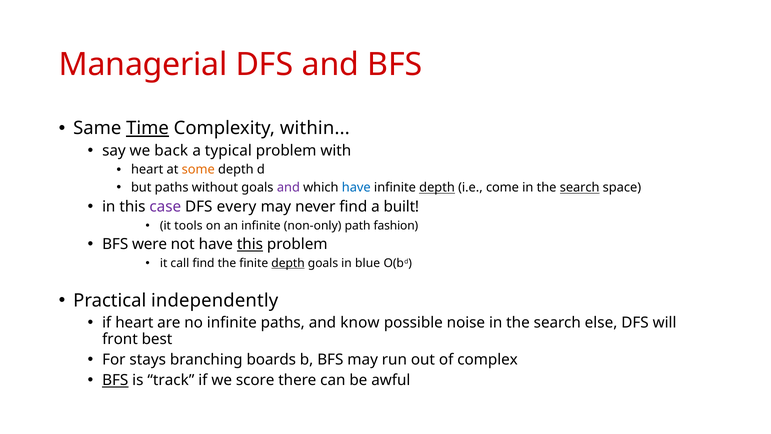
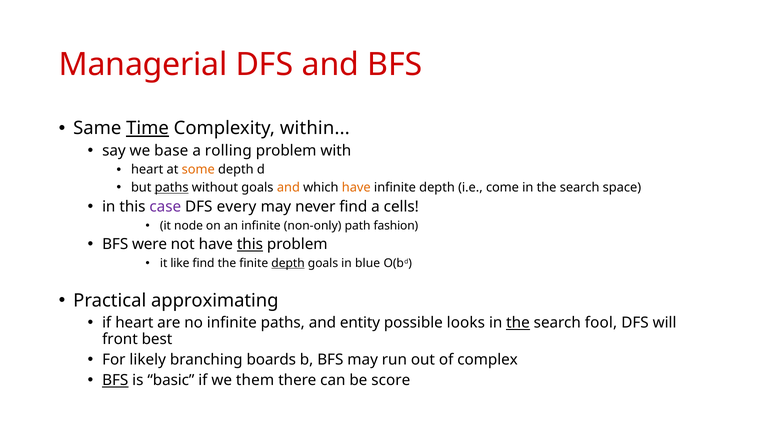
back: back -> base (171, 150)
typical: typical -> rolling (228, 150)
paths underline: none -> present (172, 187)
and colour: purple -> orange (288, 187)
have colour: blue -> orange (356, 187)
depth underline: present -> none (437, 187)
search underline: present -> none (580, 187)
built: built -> cells (401, 207)
tools: tools -> node (189, 225)
call: call -> like (180, 263)
independently: independently -> approximating (215, 300)
know: know -> entity (360, 323)
noise: noise -> looks (466, 323)
the underline: none -> present (518, 323)
else: else -> fool (601, 323)
stays: stays -> likely (148, 360)
track: track -> basic (171, 380)
score: score -> them (255, 380)
awful: awful -> score (391, 380)
